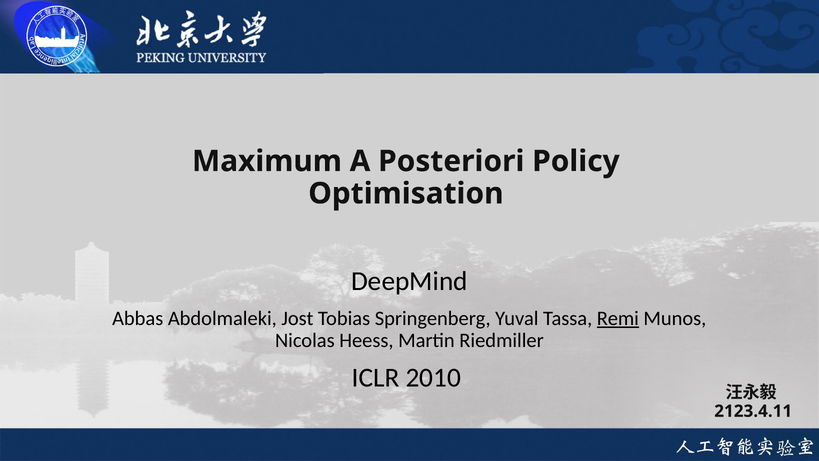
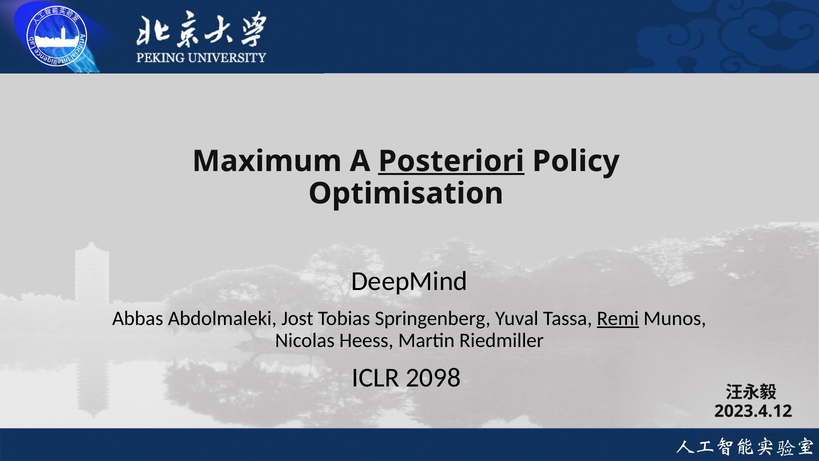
Posteriori underline: none -> present (451, 161)
2010: 2010 -> 2098 (433, 377)
2123.4.11: 2123.4.11 -> 2023.4.12 (753, 411)
